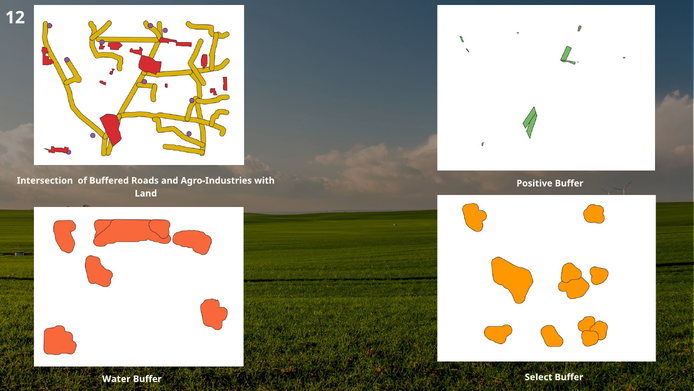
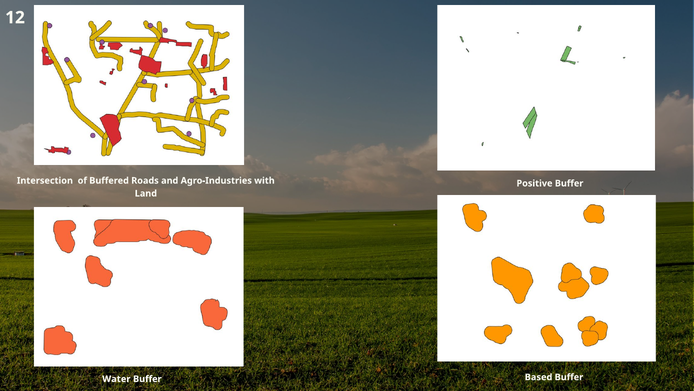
Select: Select -> Based (539, 377)
